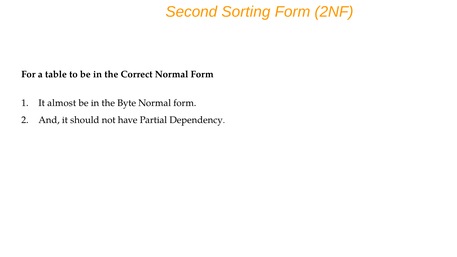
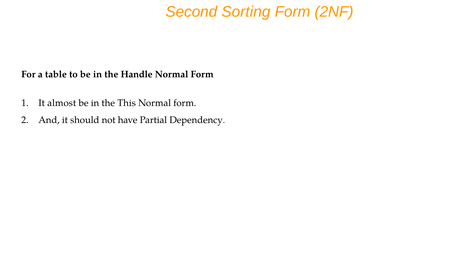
Correct: Correct -> Handle (137, 75)
Byte: Byte -> This (127, 103)
